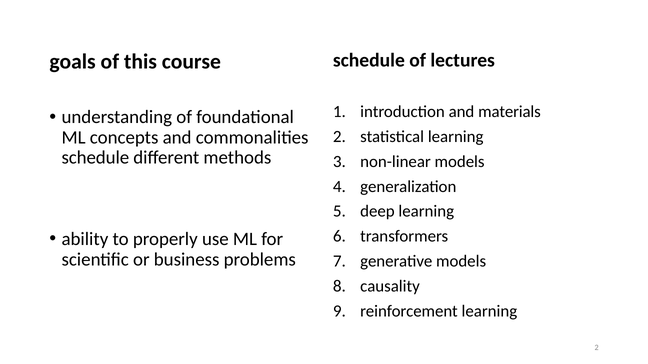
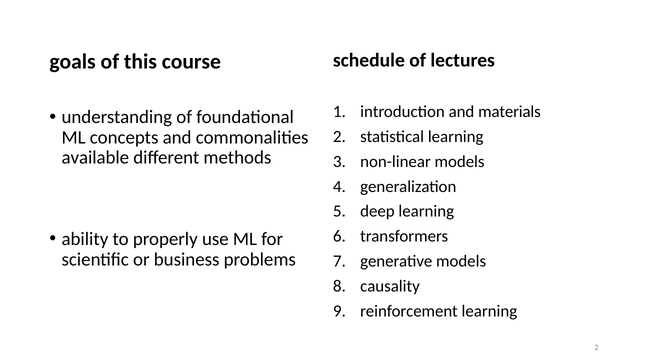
schedule: schedule -> available (95, 158)
